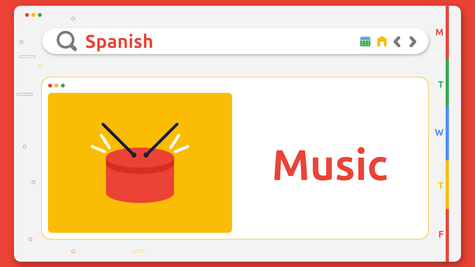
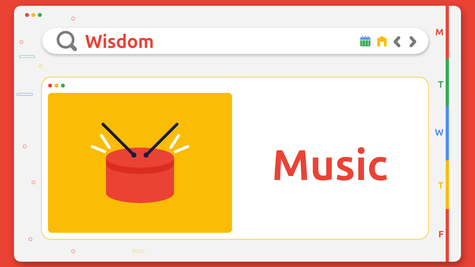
Spanish: Spanish -> Wisdom (119, 42)
